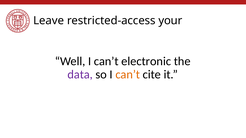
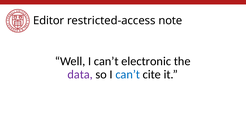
Leave: Leave -> Editor (49, 21)
your: your -> note (170, 21)
can’t colour: orange -> blue (128, 75)
